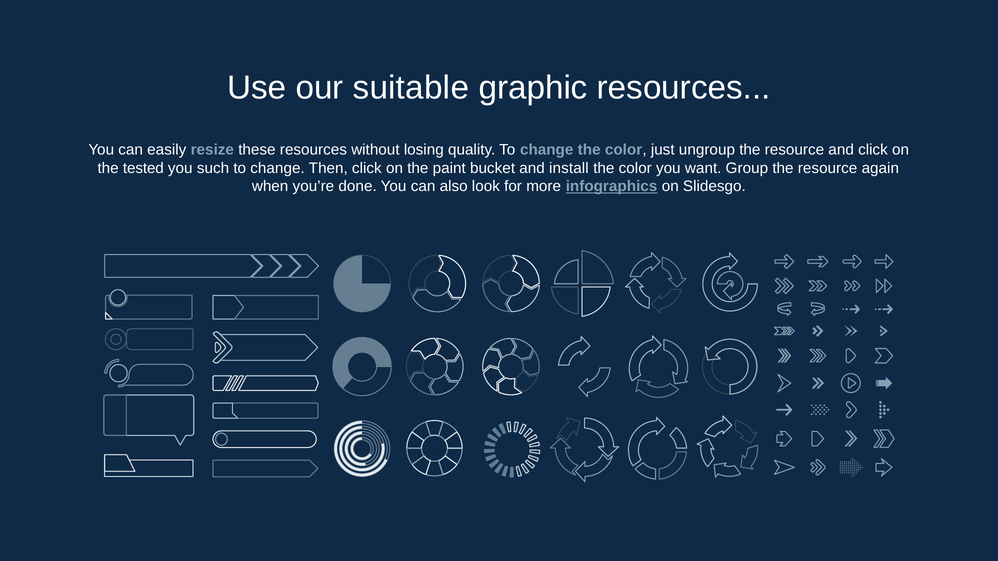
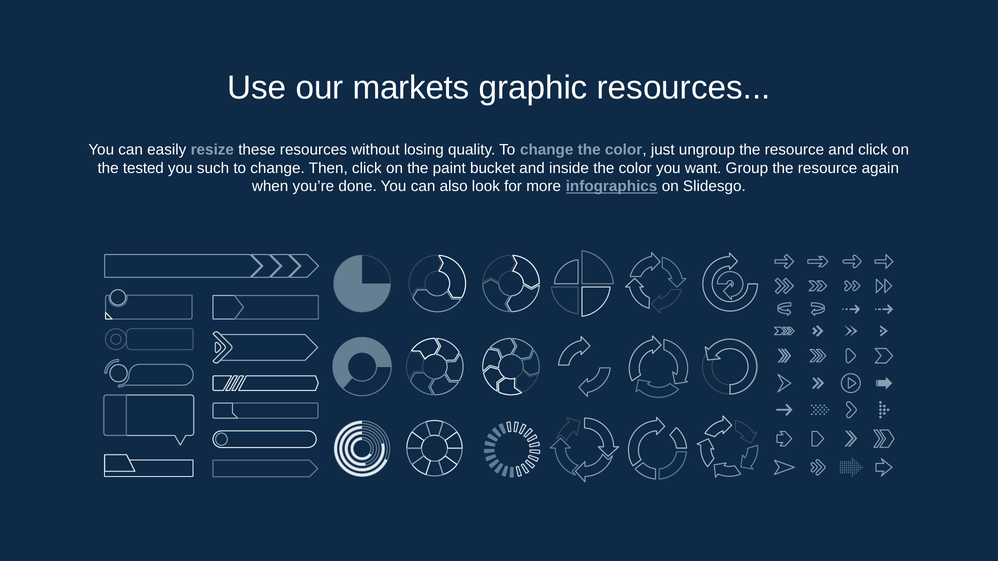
suitable: suitable -> markets (411, 88)
install: install -> inside (569, 168)
